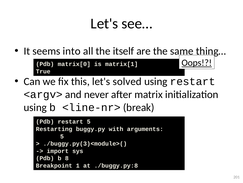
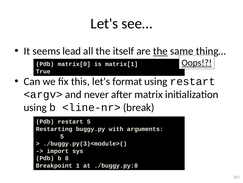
into: into -> lead (72, 51)
the underline: none -> present (160, 51)
solved: solved -> format (127, 81)
